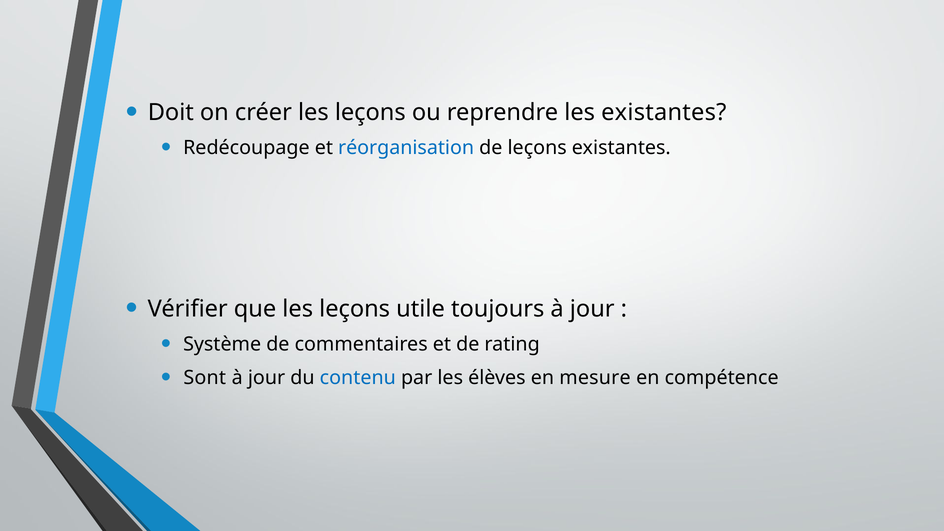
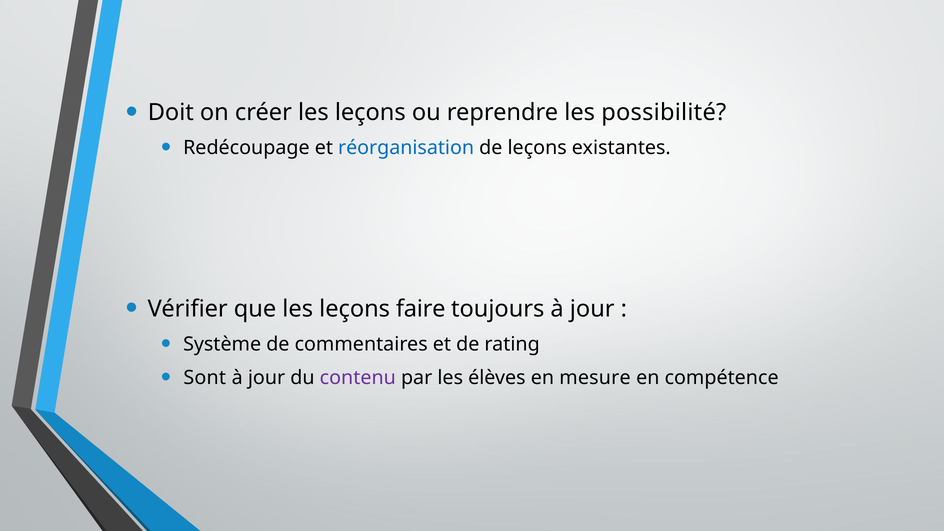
les existantes: existantes -> possibilité (664, 112)
utile: utile -> faire (421, 309)
contenu colour: blue -> purple (358, 378)
